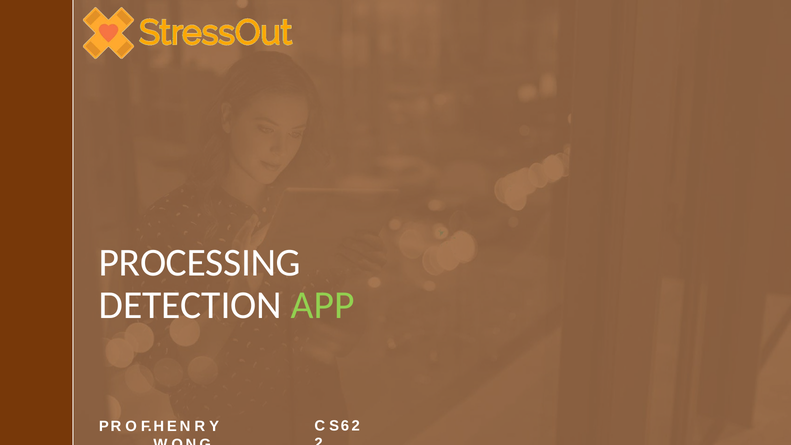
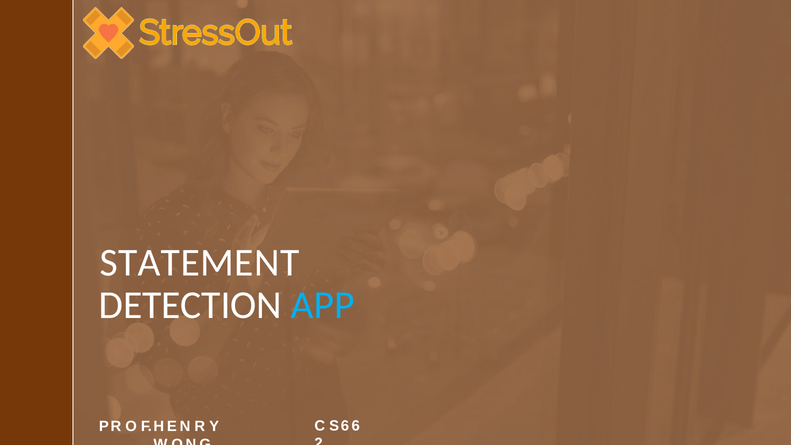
PROCESSING: PROCESSING -> STATEMENT (199, 263)
APP colour: light green -> light blue (323, 305)
2: 2 -> 6 (356, 426)
